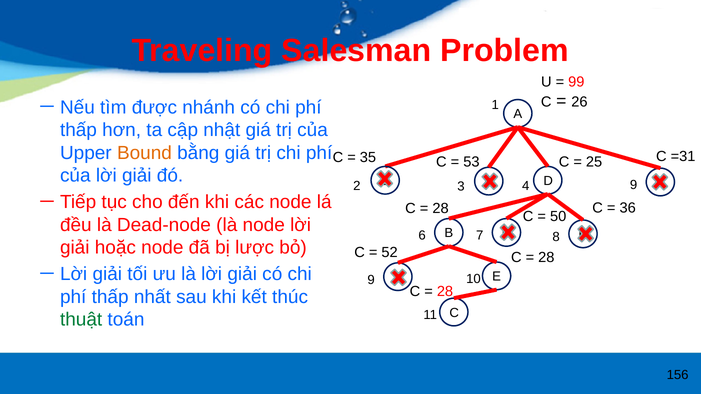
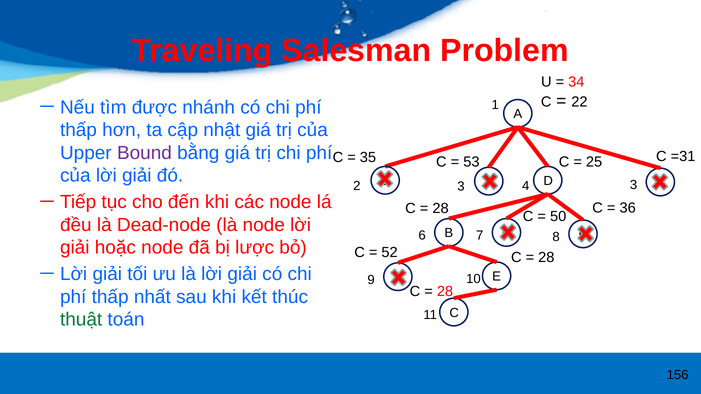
99: 99 -> 34 (576, 82)
26: 26 -> 22 (579, 102)
Bound colour: orange -> purple (144, 153)
9: 9 -> 3 (634, 185)
